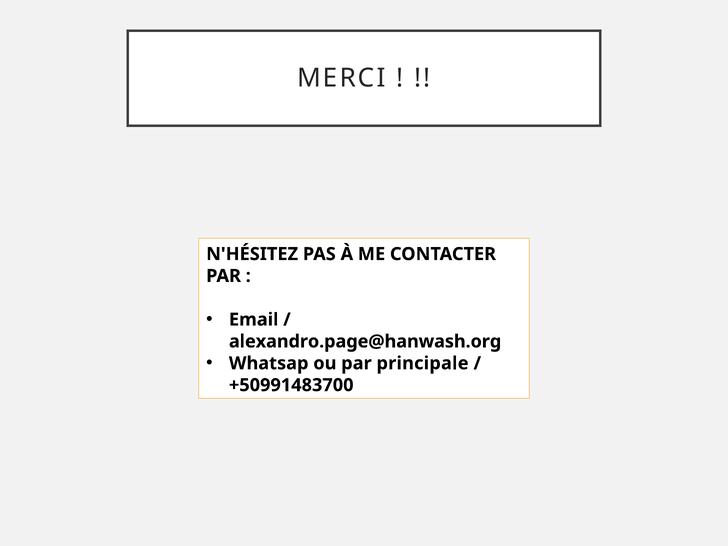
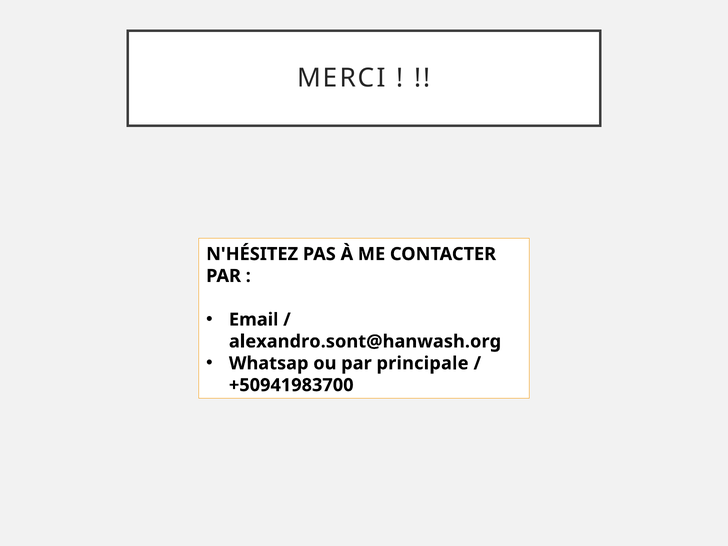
alexandro.page@hanwash.org: alexandro.page@hanwash.org -> alexandro.sont@hanwash.org (365, 341)
+50991483700: +50991483700 -> +50941983700 (291, 385)
